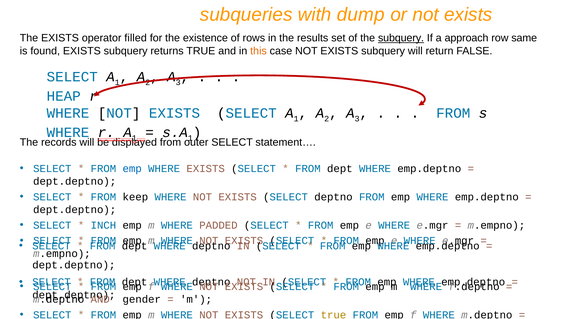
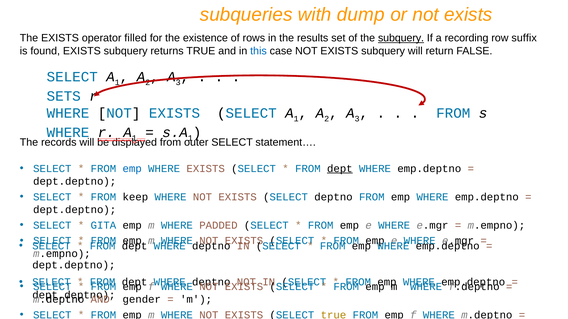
approach: approach -> recording (467, 38)
same: same -> suffix (524, 38)
this colour: orange -> blue (258, 51)
HEAP: HEAP -> SETS (64, 96)
dept underline: none -> present (340, 169)
INCH: INCH -> GITA (103, 226)
